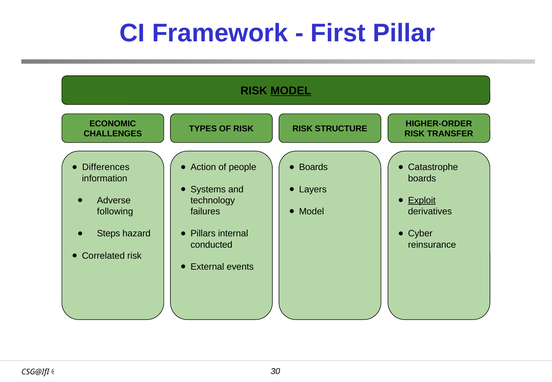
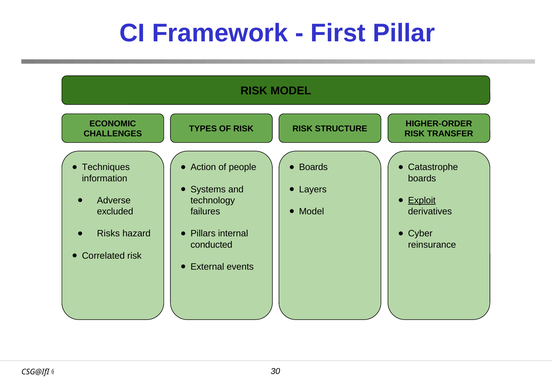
MODEL underline: present -> none (291, 91)
Differences: Differences -> Techniques (106, 167)
following: following -> excluded (115, 212)
Steps: Steps -> Risks (108, 234)
